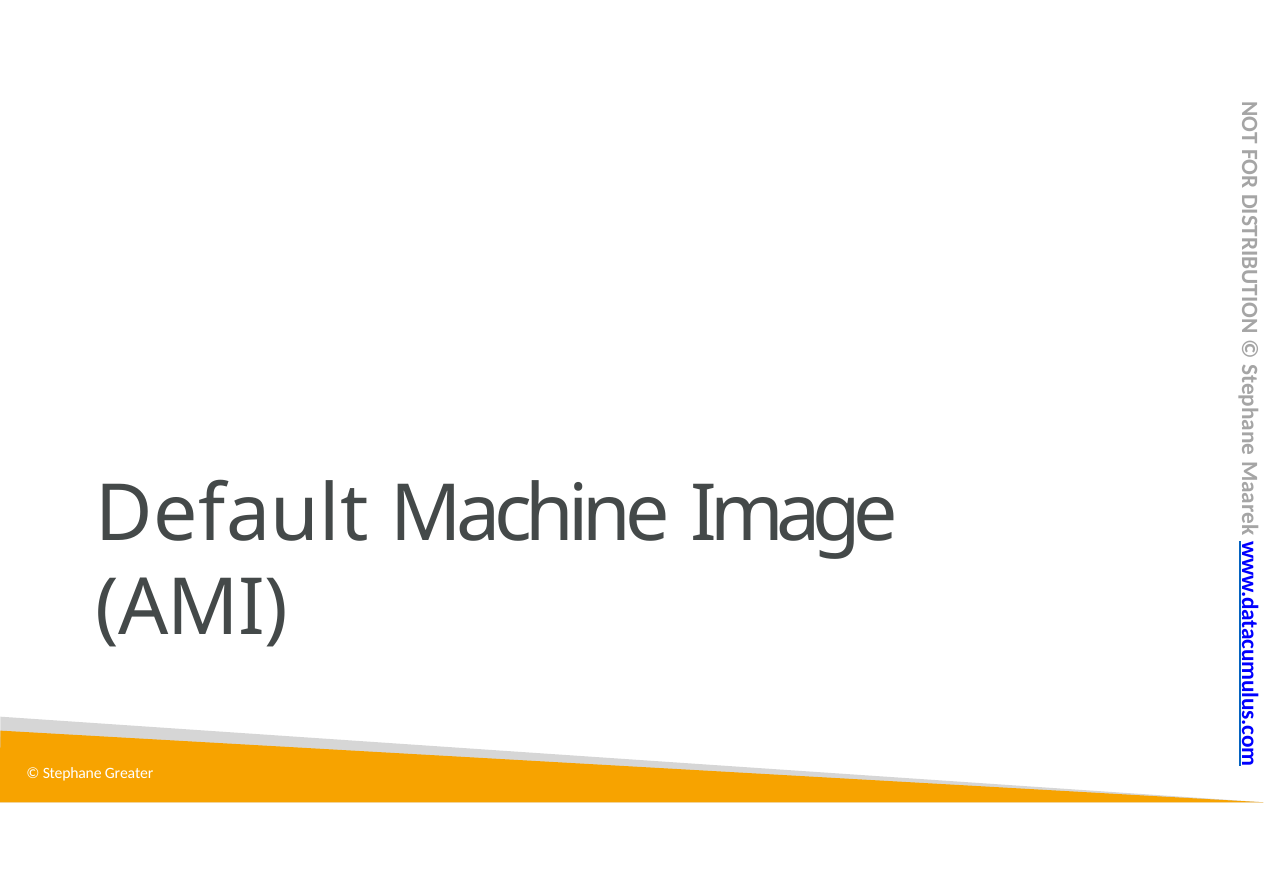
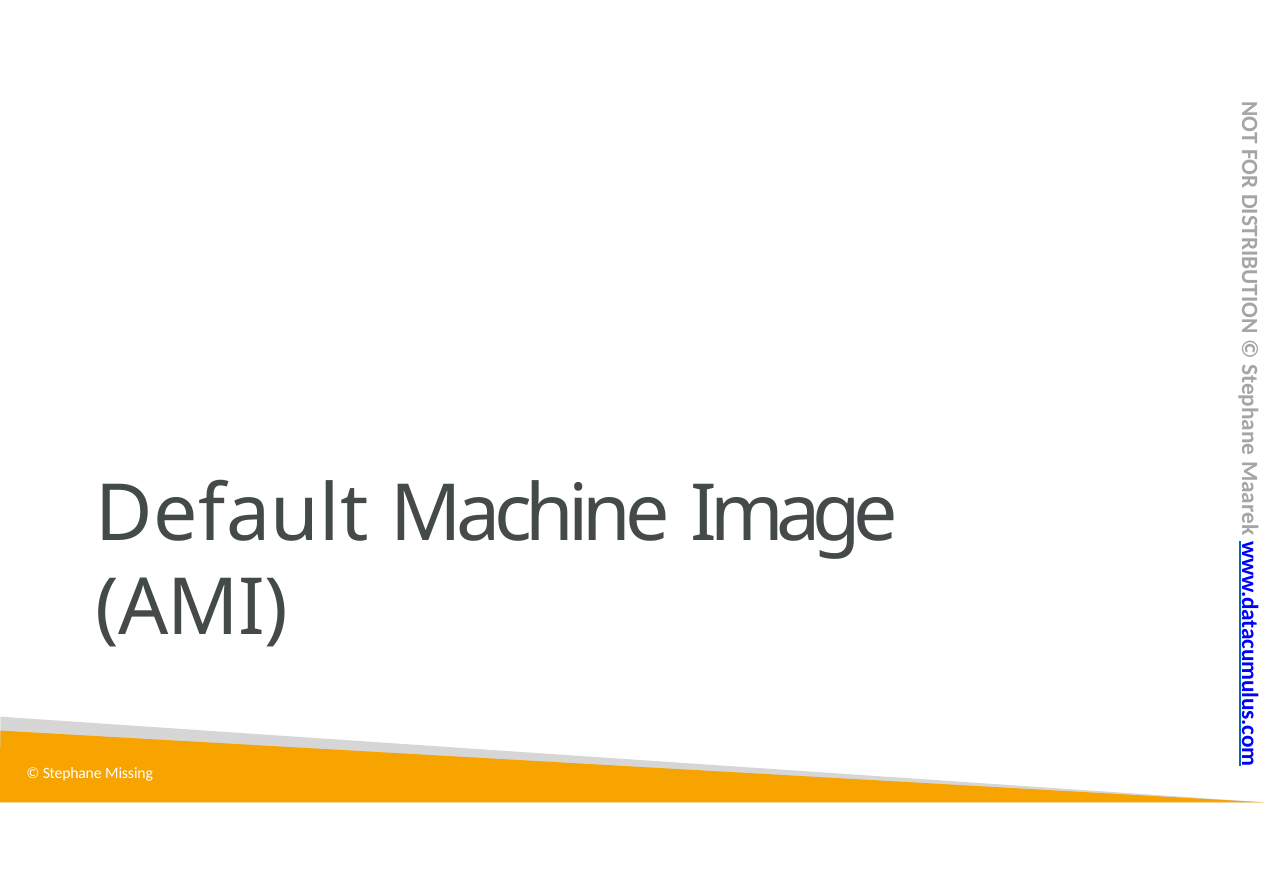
Greater: Greater -> Missing (129, 773)
